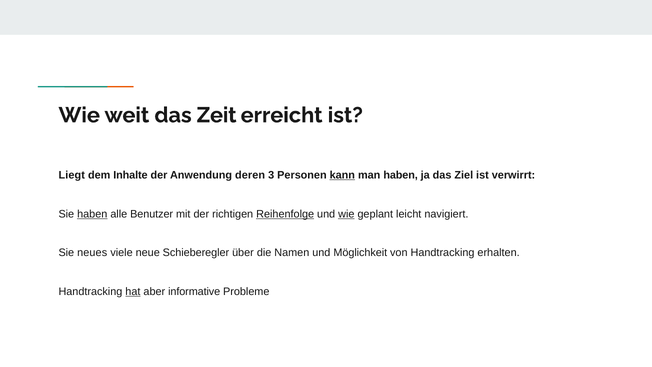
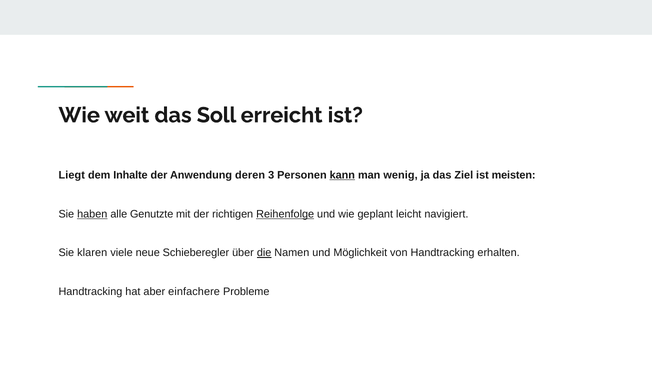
Zeit: Zeit -> Soll (217, 115)
man haben: haben -> wenig (401, 175)
verwirrt: verwirrt -> meisten (514, 175)
Benutzer: Benutzer -> Genutzte (152, 214)
wie underline: present -> none (346, 214)
neues: neues -> klaren (92, 253)
die underline: none -> present (264, 253)
hat underline: present -> none (133, 291)
informative: informative -> einfachere (194, 291)
